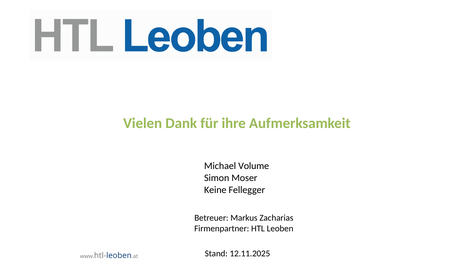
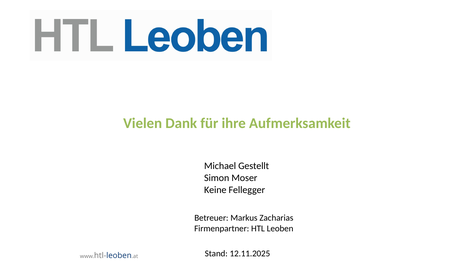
Volume: Volume -> Gestellt (254, 166)
